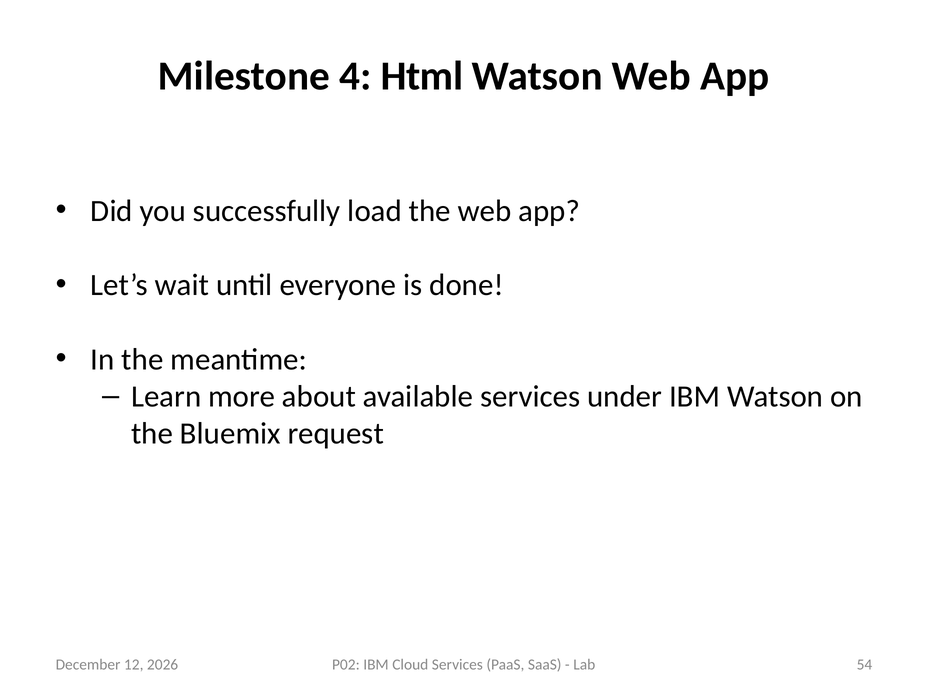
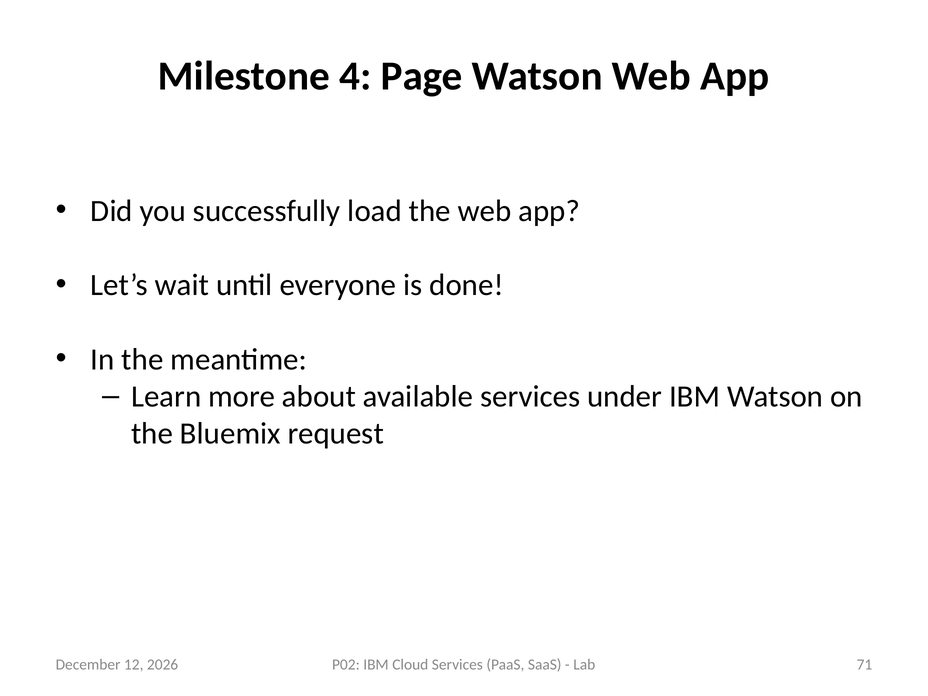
Html: Html -> Page (422, 76)
54: 54 -> 71 (864, 665)
